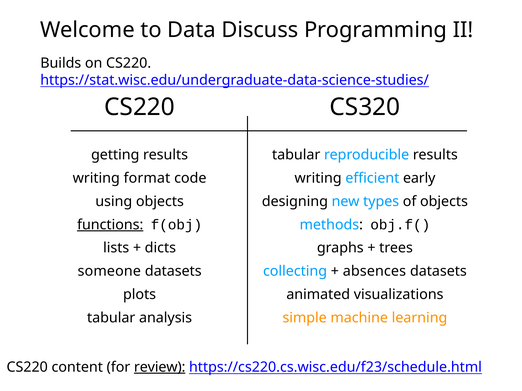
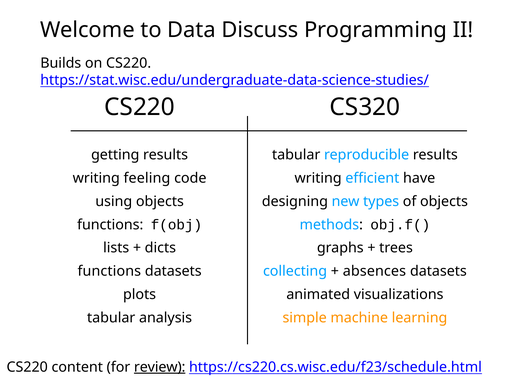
format: format -> feeling (147, 178)
early: early -> have (419, 178)
functions underline: present -> none (110, 225)
someone: someone -> functions (109, 272)
